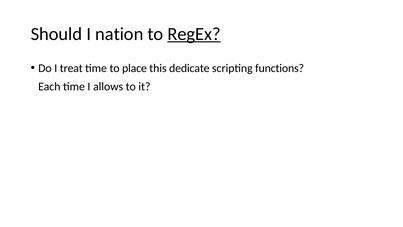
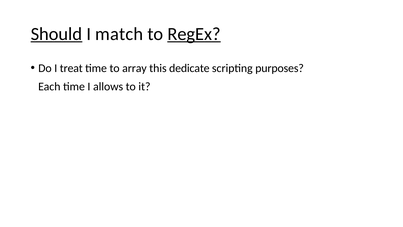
Should underline: none -> present (56, 34)
nation: nation -> match (119, 34)
place: place -> array (134, 68)
functions: functions -> purposes (280, 68)
